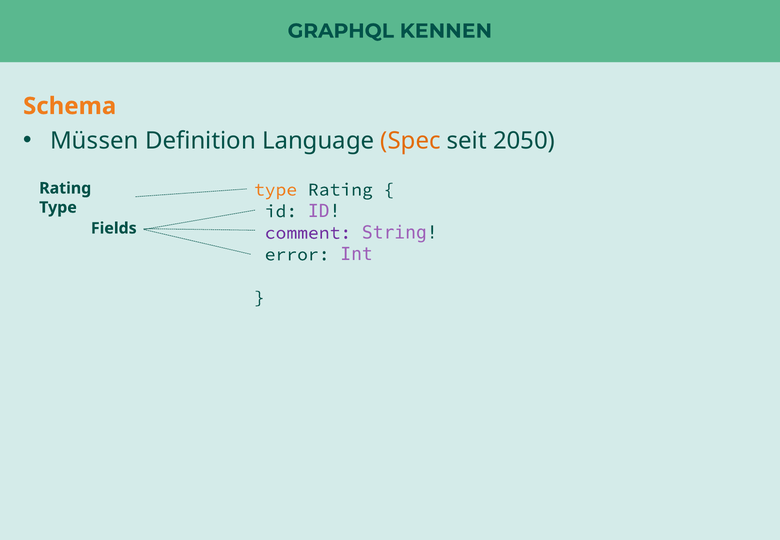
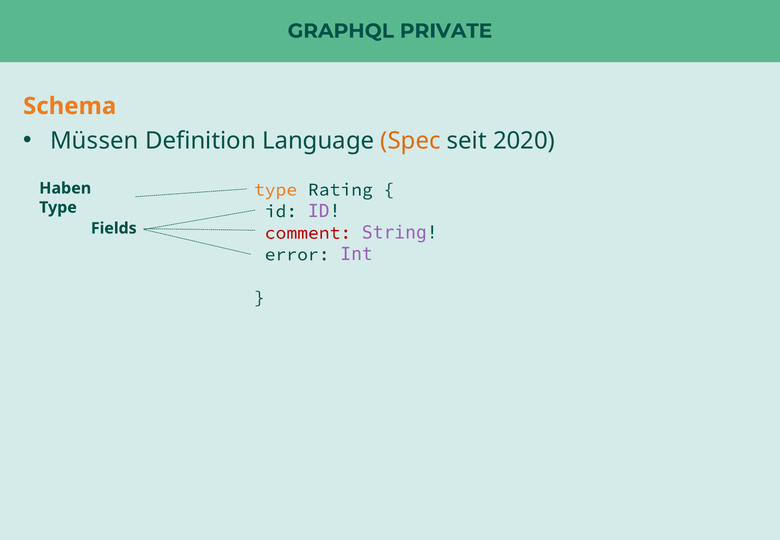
KENNEN: KENNEN -> PRIVATE (446, 31)
2050: 2050 -> 2020 (524, 141)
Rating: Rating -> Haben (65, 188)
comment colour: purple -> red (308, 233)
